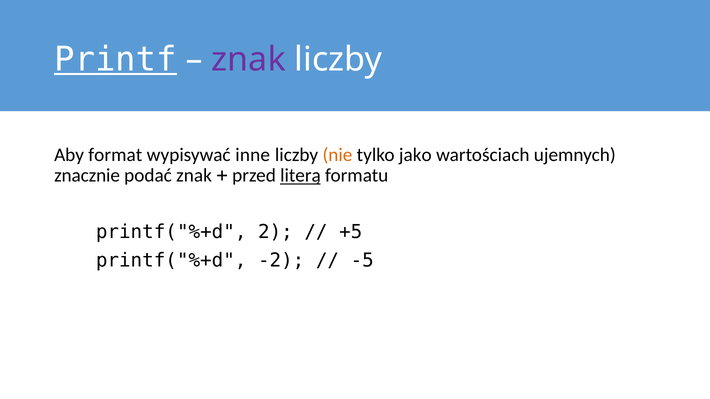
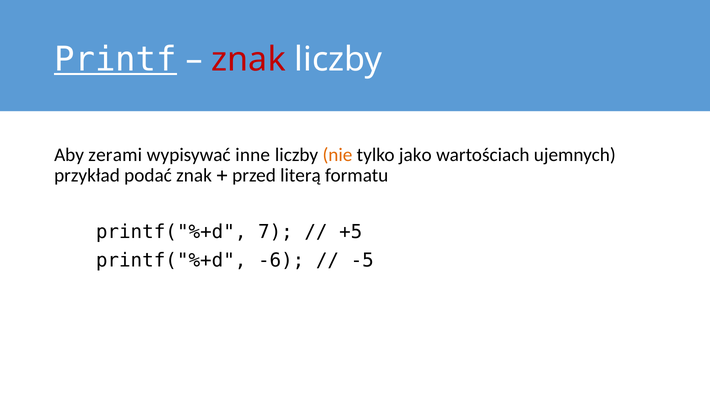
znak colour: purple -> red (249, 60)
format: format -> zerami (115, 155)
znacznie: znacznie -> przykład (87, 176)
literą underline: present -> none (300, 176)
2: 2 -> 7 (275, 232)
-2: -2 -> -6 (281, 260)
